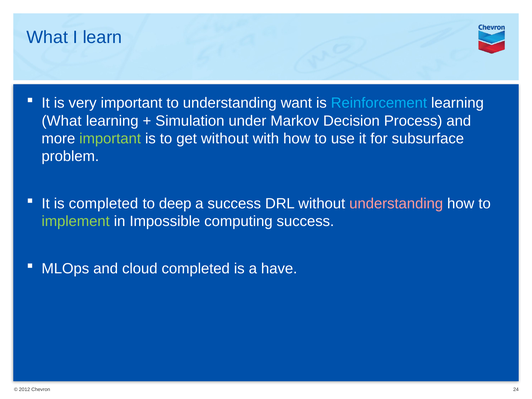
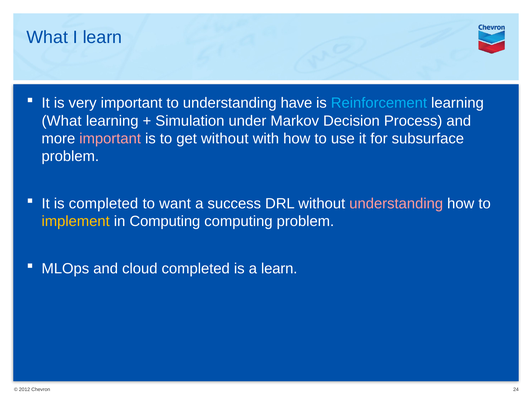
want: want -> have (296, 103)
important colour: light green -> pink (110, 139)
deep: deep -> want (175, 204)
implement colour: light green -> yellow (76, 221)
in Impossible: Impossible -> Computing (165, 221)
computing success: success -> problem (305, 221)
a have: have -> learn (279, 269)
